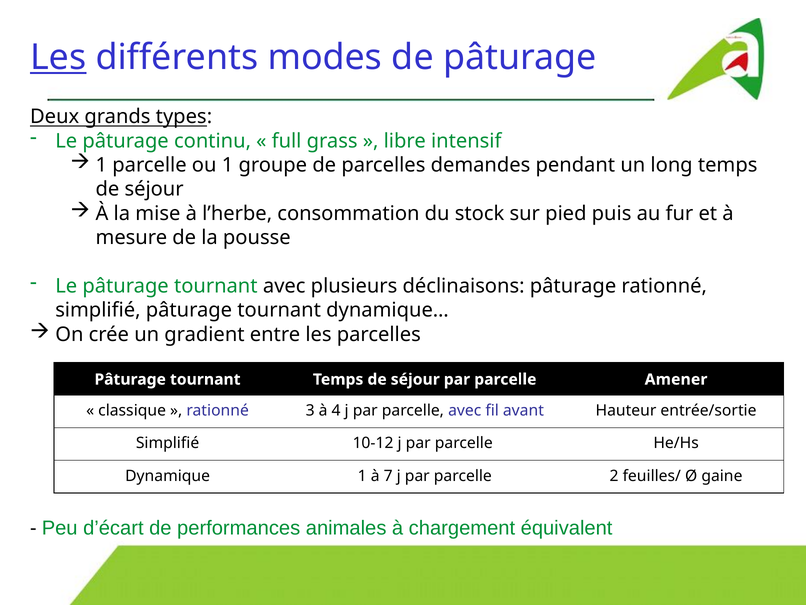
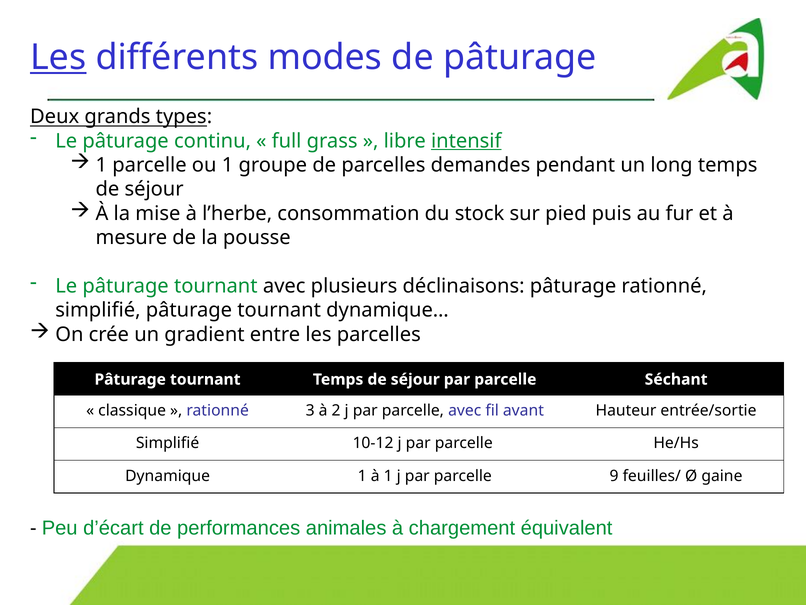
intensif underline: none -> present (466, 141)
Amener: Amener -> Séchant (676, 379)
4: 4 -> 2 (336, 410)
à 7: 7 -> 1 (388, 476)
2: 2 -> 9 (614, 476)
